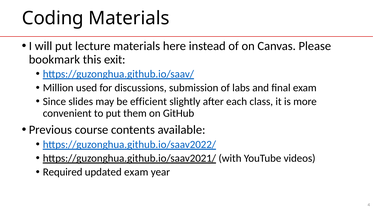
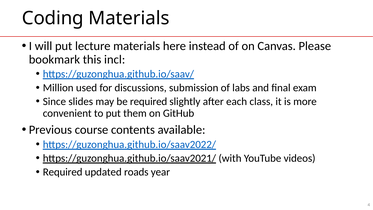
exit: exit -> incl (115, 59)
be efficient: efficient -> required (149, 101)
updated exam: exam -> roads (136, 172)
